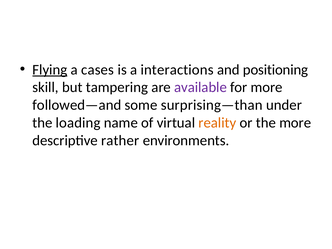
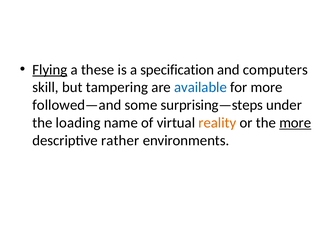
cases: cases -> these (98, 70)
interactions: interactions -> specification (177, 70)
positioning: positioning -> computers (275, 70)
available colour: purple -> blue (201, 87)
surprising—than: surprising—than -> surprising—steps (212, 105)
more underline: none -> present (295, 123)
